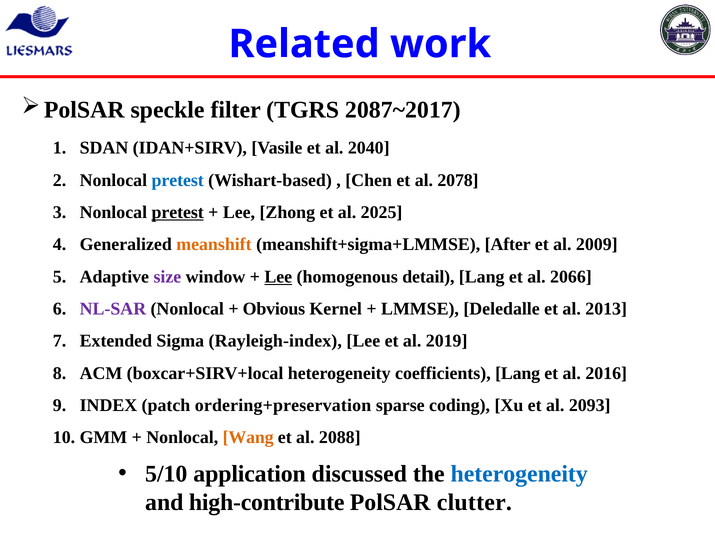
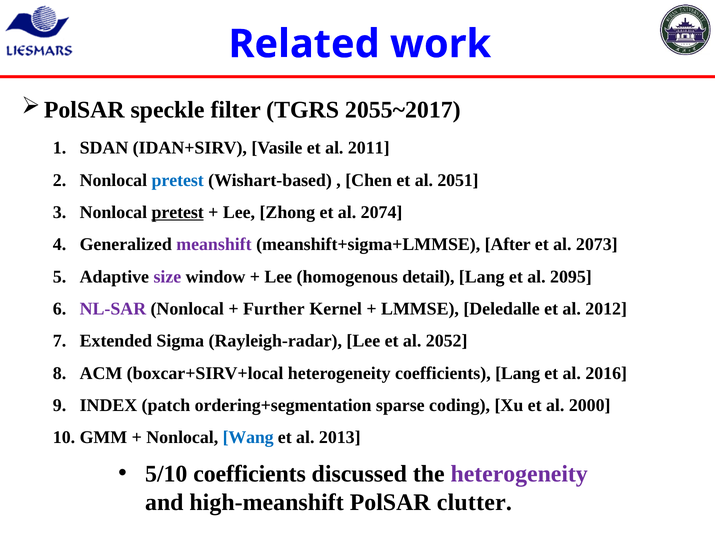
2087~2017: 2087~2017 -> 2055~2017 (403, 110)
2040: 2040 -> 2011 (369, 148)
2078: 2078 -> 2051 (458, 180)
2025: 2025 -> 2074 (382, 213)
meanshift colour: orange -> purple (214, 245)
2009: 2009 -> 2073 (597, 245)
Lee underline: present -> none (278, 277)
2066: 2066 -> 2095 (571, 277)
Obvious: Obvious -> Further (274, 309)
2013: 2013 -> 2012 (606, 309)
Rayleigh-index: Rayleigh-index -> Rayleigh-radar (275, 341)
2019: 2019 -> 2052 (447, 341)
ordering+preservation: ordering+preservation -> ordering+segmentation (283, 406)
2093: 2093 -> 2000 (590, 406)
Wang colour: orange -> blue (248, 438)
2088: 2088 -> 2013 (340, 438)
5/10 application: application -> coefficients (250, 474)
heterogeneity colour: blue -> purple (519, 474)
high-contribute: high-contribute -> high-meanshift (267, 503)
